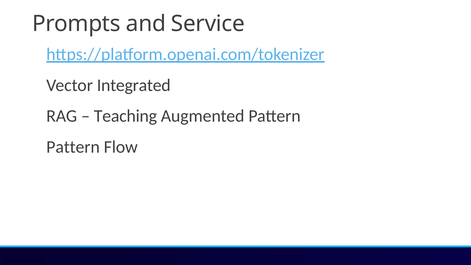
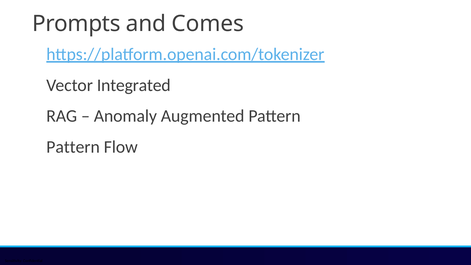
Service: Service -> Comes (208, 24)
Teaching: Teaching -> Anomaly (125, 116)
